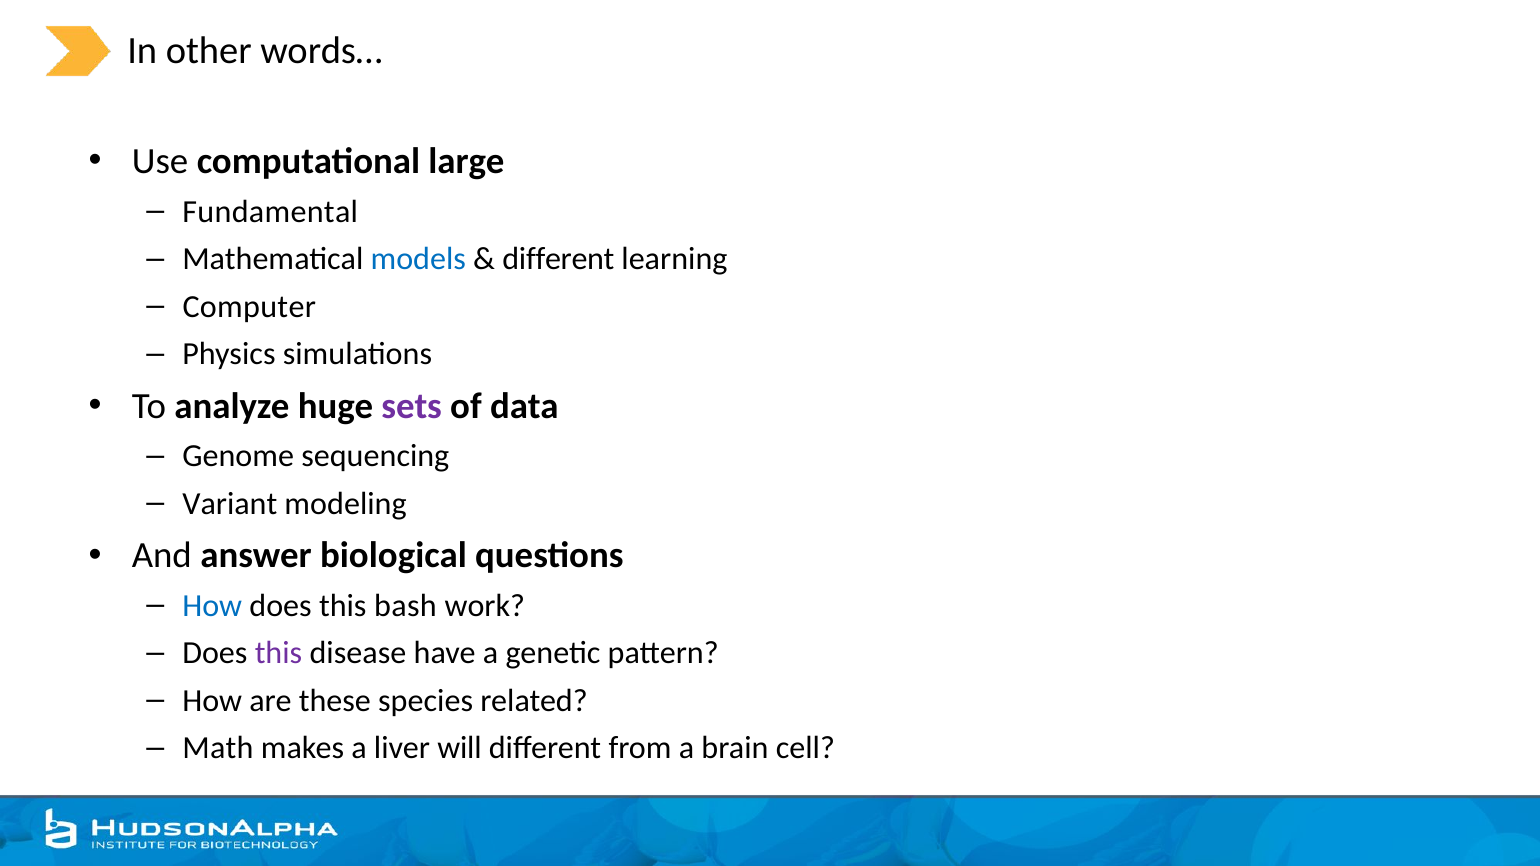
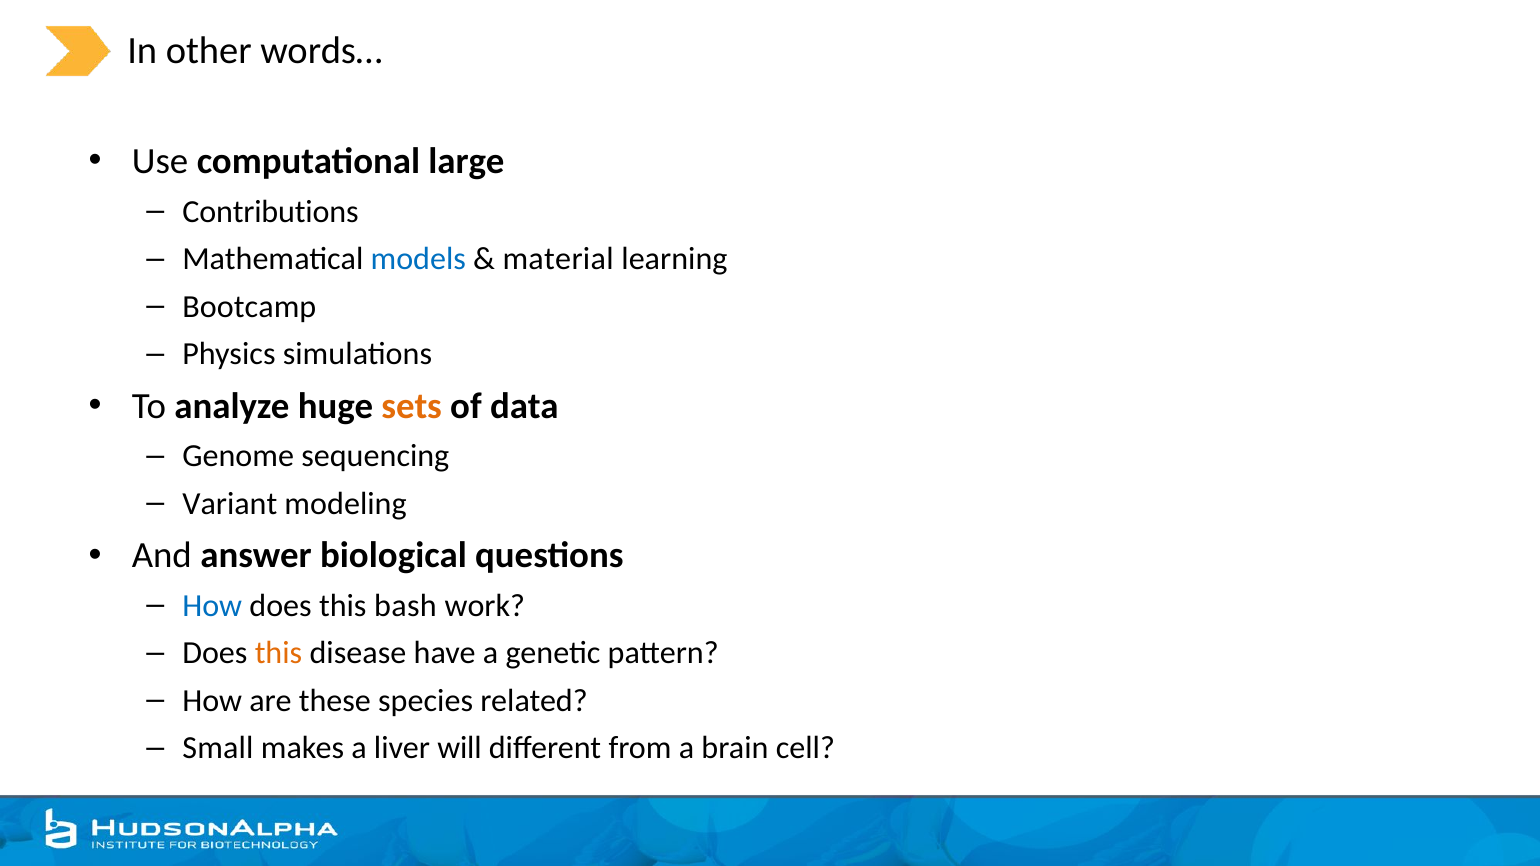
Fundamental: Fundamental -> Contributions (270, 212)
different: different -> material (558, 259)
Computer: Computer -> Bootcamp (249, 307)
sets colour: purple -> orange (412, 406)
this colour: purple -> orange (279, 654)
Math: Math -> Small (218, 749)
